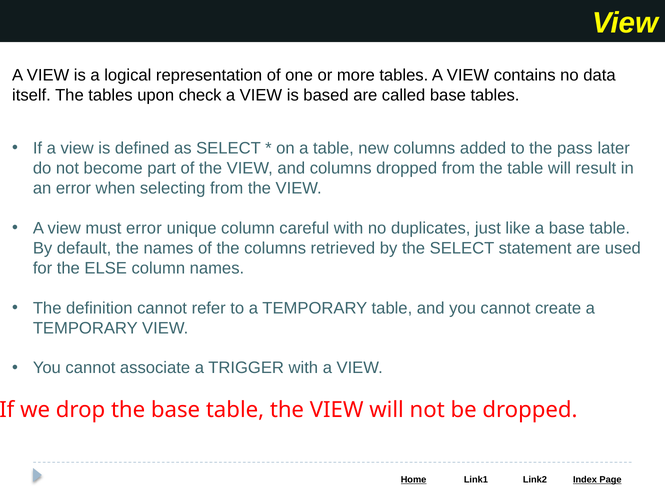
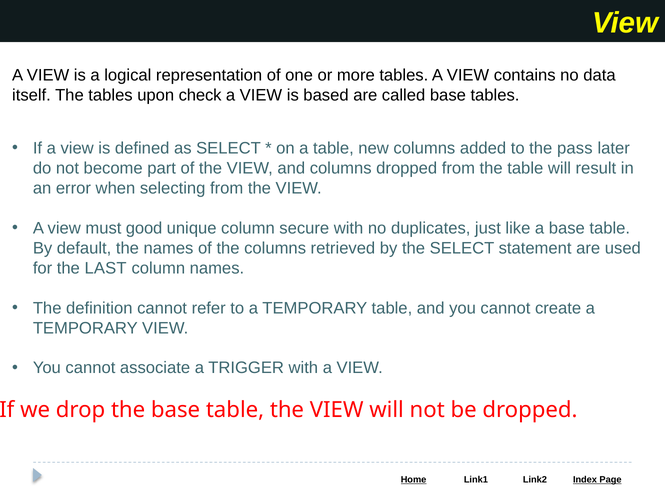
must error: error -> good (144, 228)
careful: careful -> secure (304, 228)
ELSE: ELSE -> LAST (106, 268)
